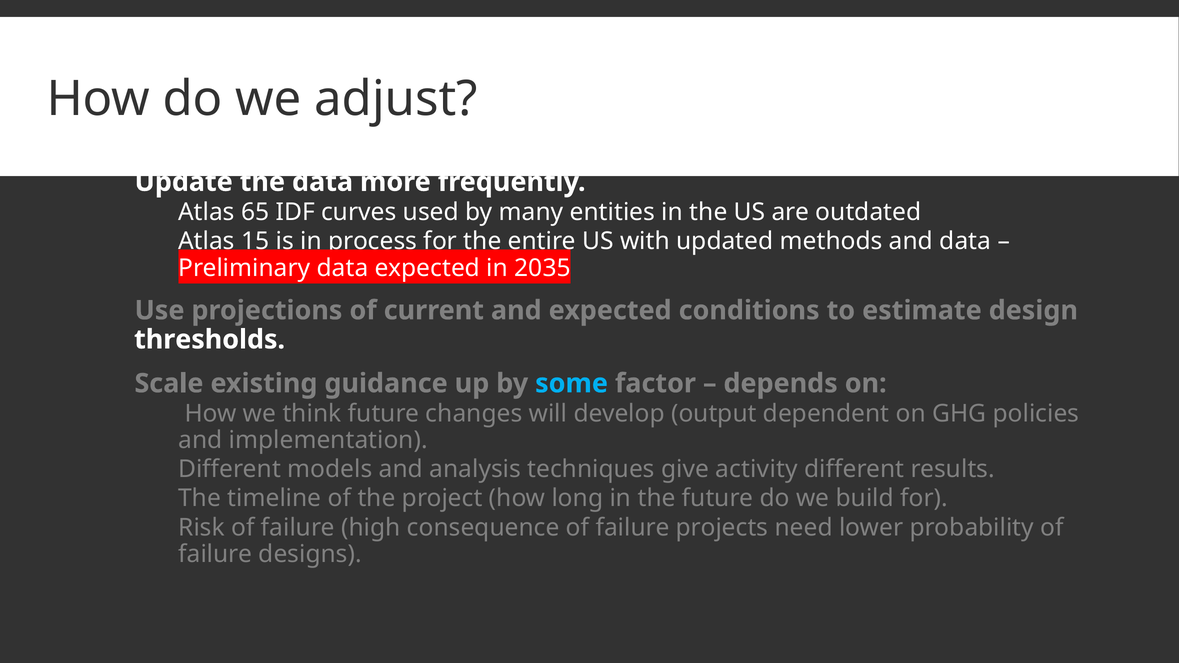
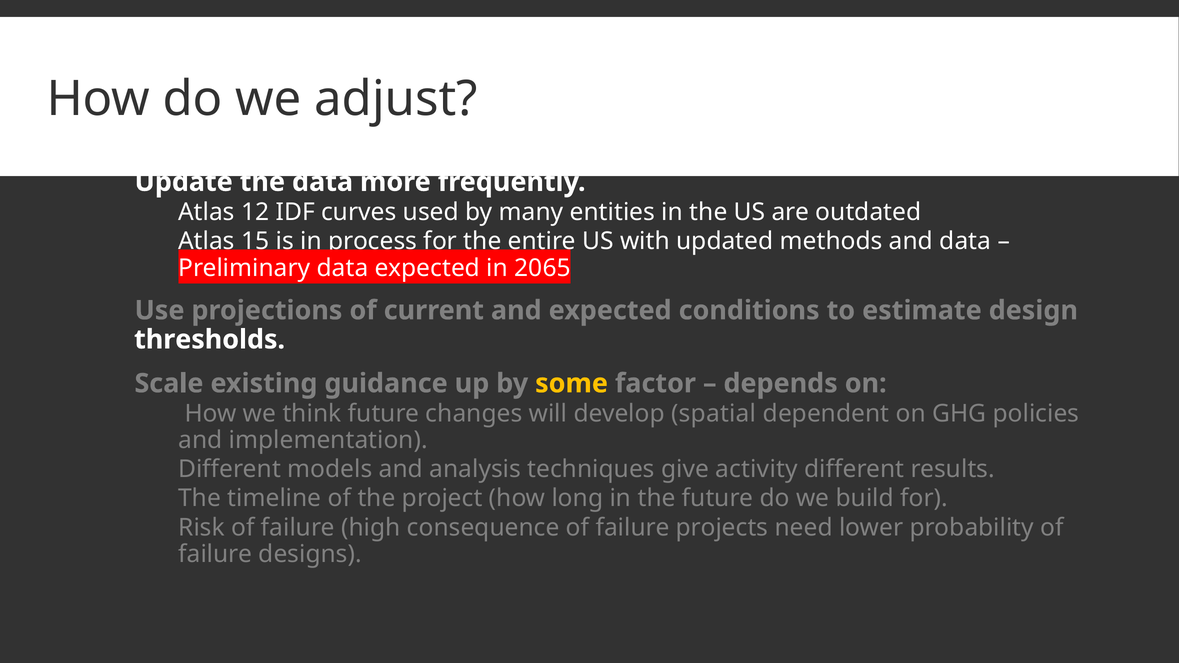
65: 65 -> 12 (255, 212)
2035: 2035 -> 2065 (543, 268)
some colour: light blue -> yellow (572, 384)
output: output -> spatial (714, 414)
